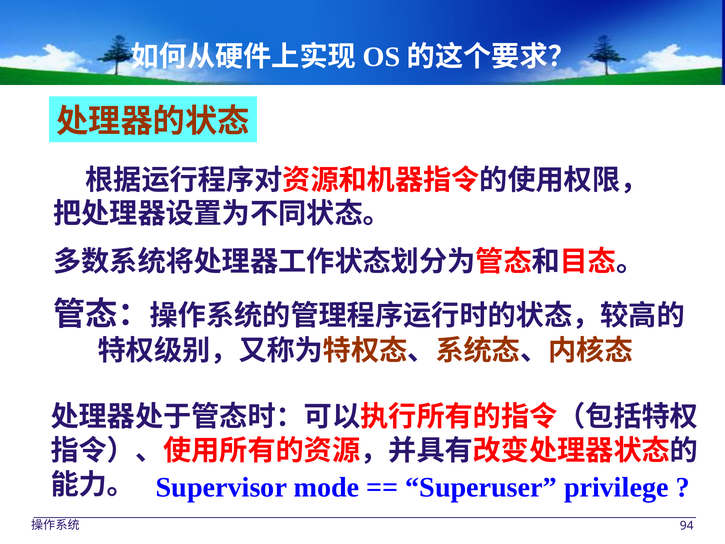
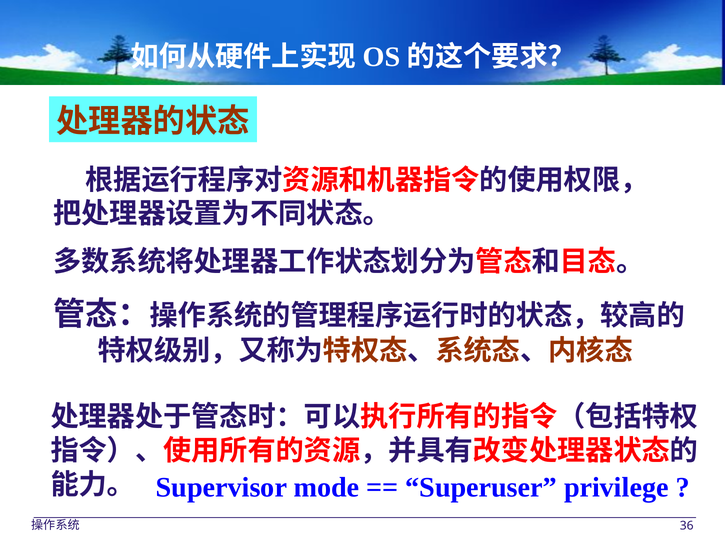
94: 94 -> 36 (687, 525)
